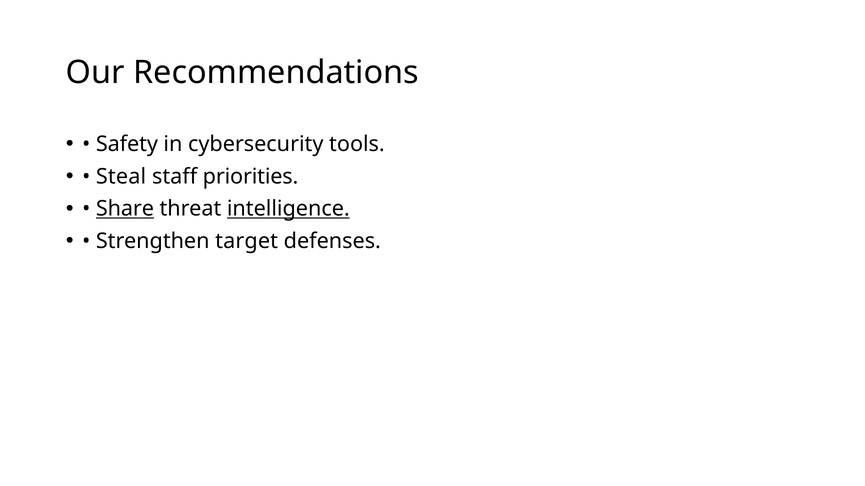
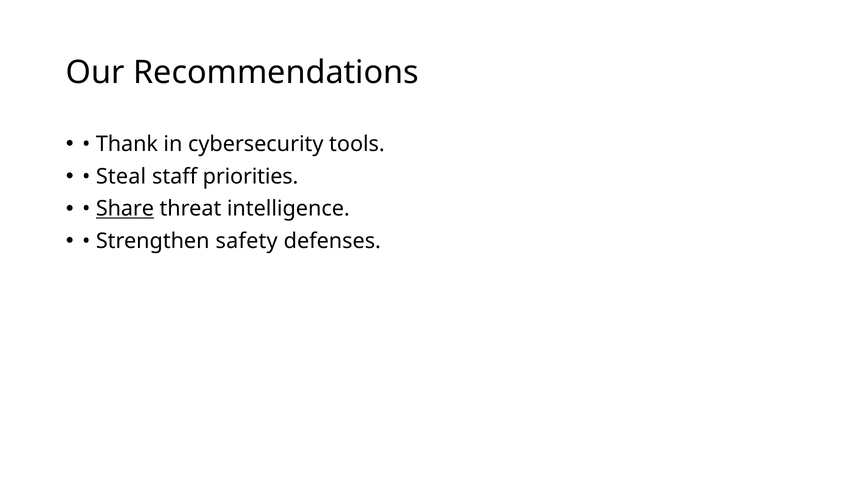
Safety: Safety -> Thank (127, 144)
intelligence underline: present -> none (288, 209)
target: target -> safety (247, 241)
